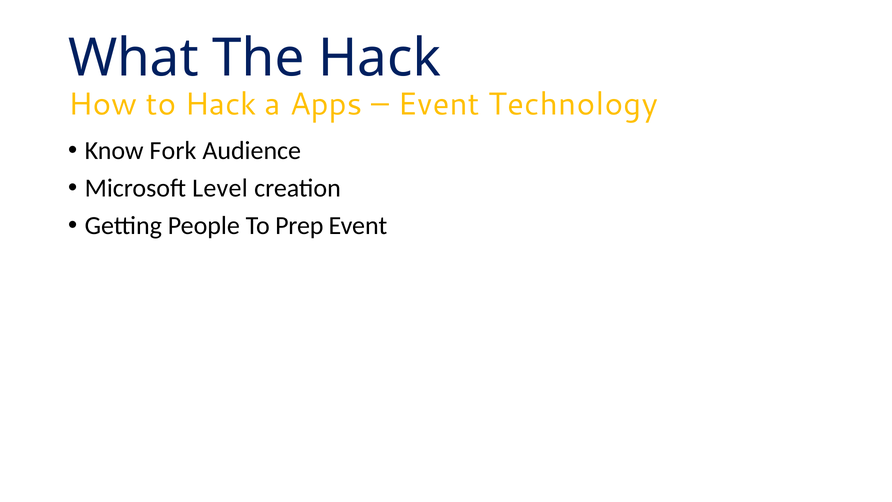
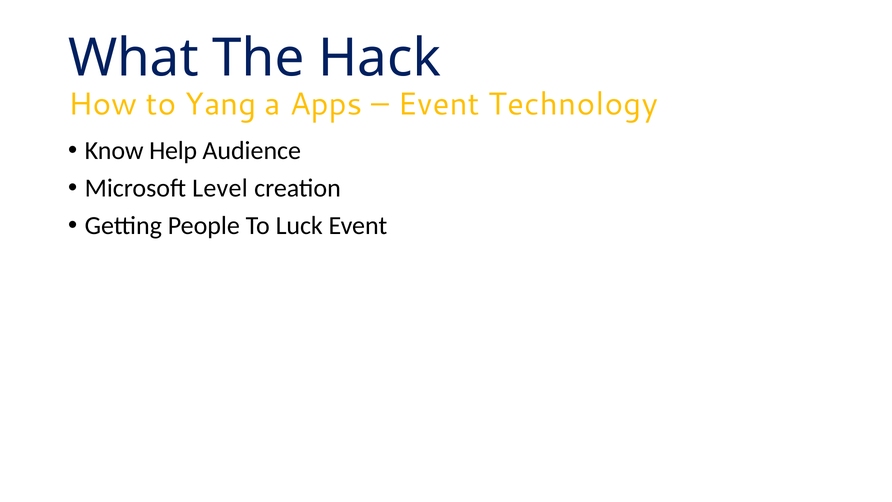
to Hack: Hack -> Yang (221, 104)
Fork: Fork -> Help (173, 151)
Prep: Prep -> Luck (299, 226)
